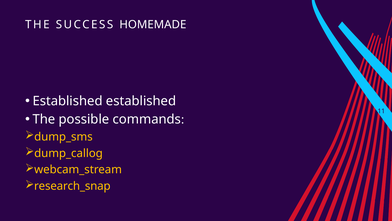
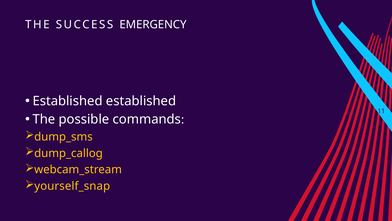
HOMEMADE: HOMEMADE -> EMERGENCY (153, 25)
research_snap: research_snap -> yourself_snap (72, 186)
